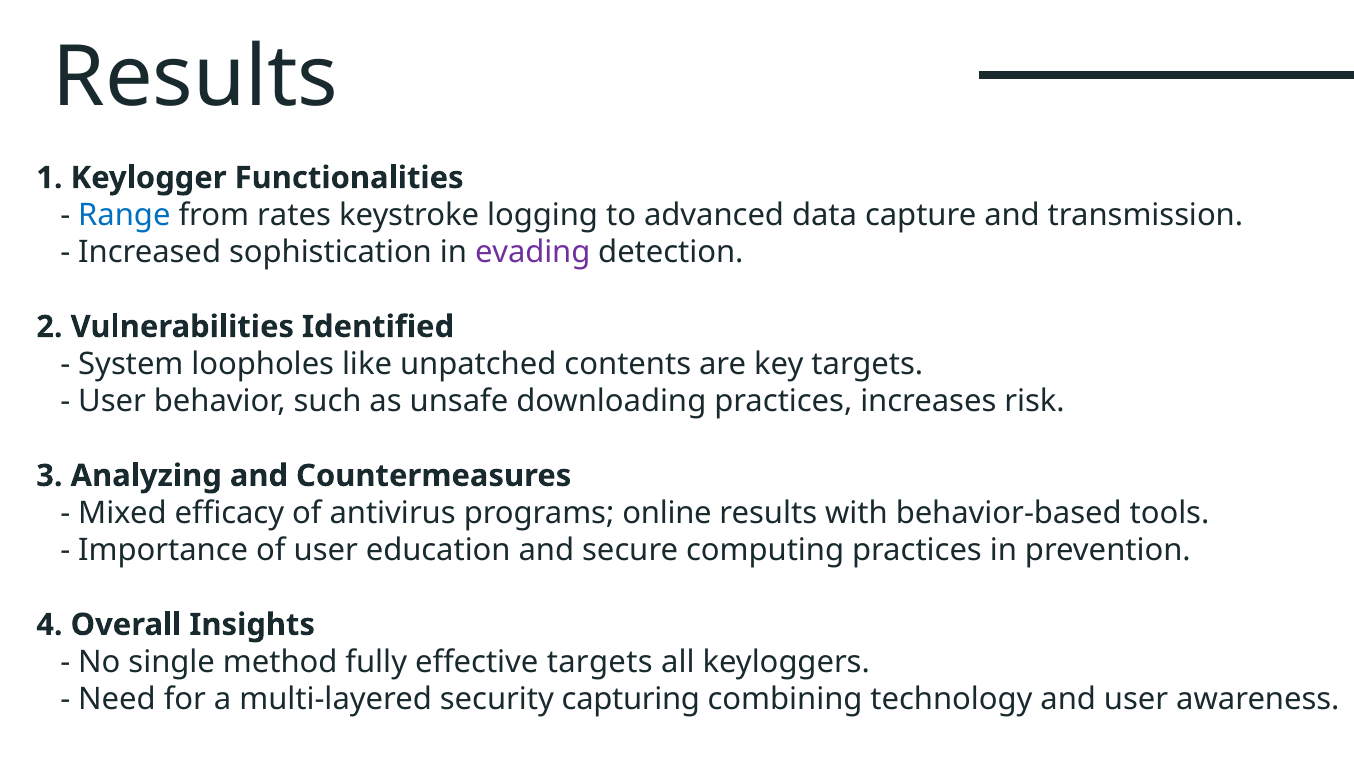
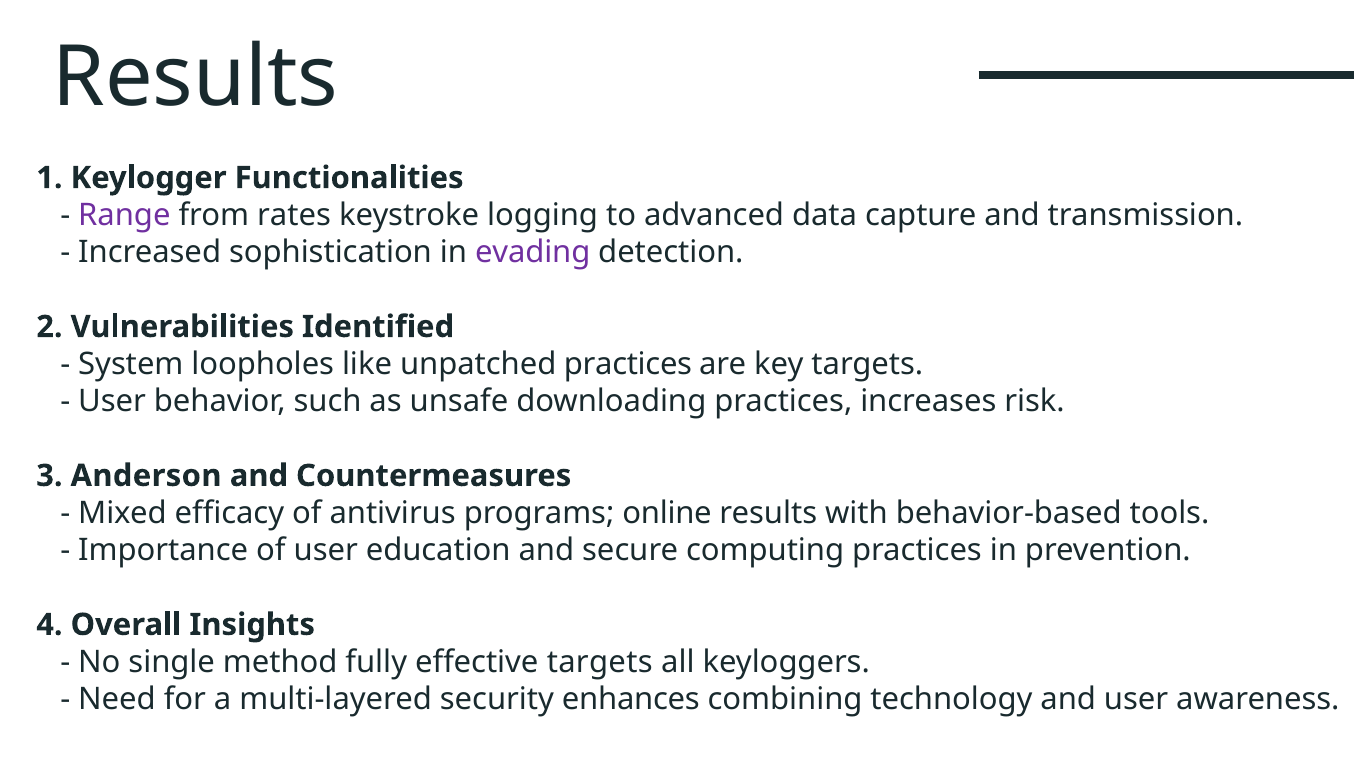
Range colour: blue -> purple (124, 215)
unpatched contents: contents -> practices (628, 364)
Analyzing: Analyzing -> Anderson (146, 476)
capturing: capturing -> enhances (631, 699)
